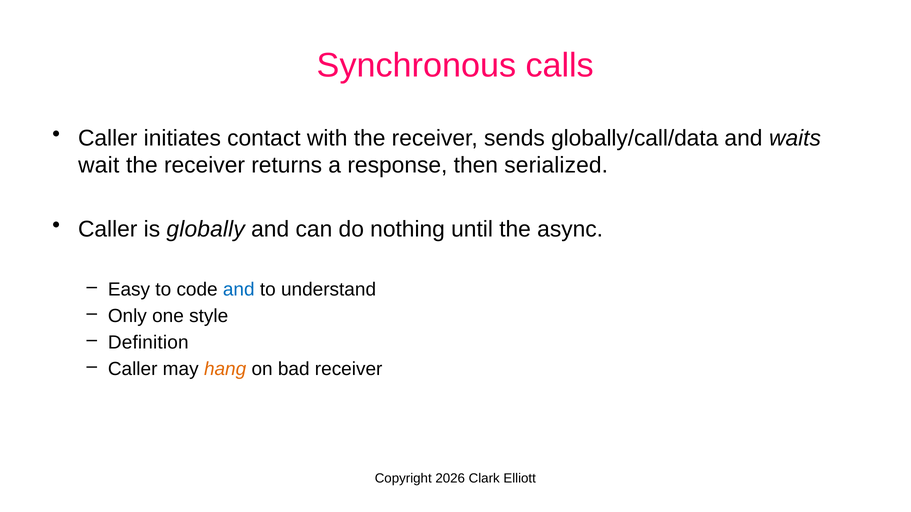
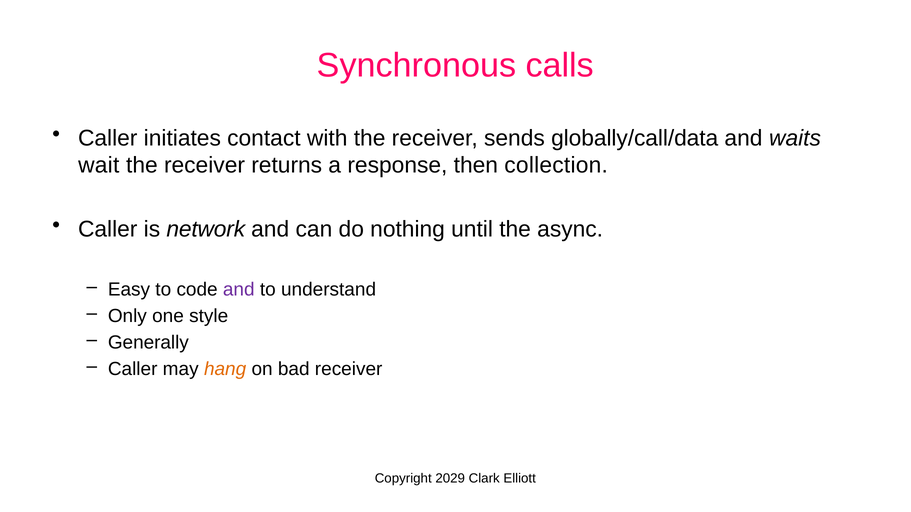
serialized: serialized -> collection (556, 166)
globally: globally -> network (206, 229)
and colour: blue -> purple (239, 290)
Definition: Definition -> Generally (148, 343)
2026: 2026 -> 2029 (450, 479)
